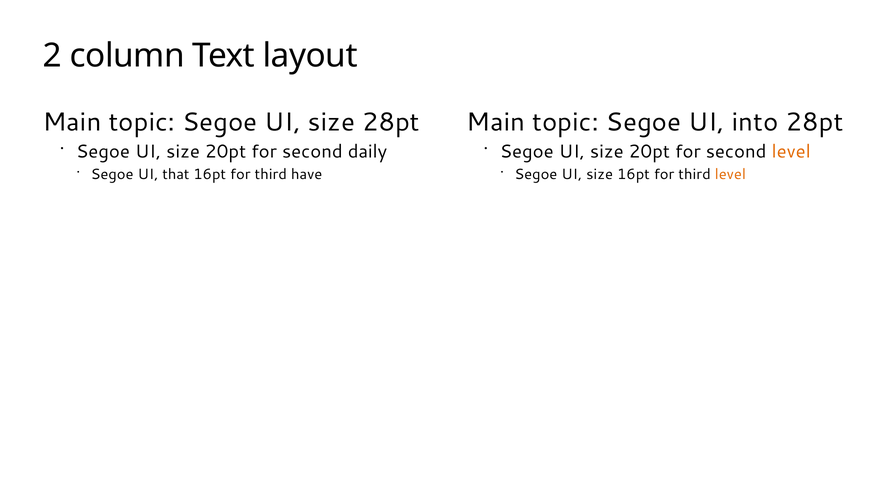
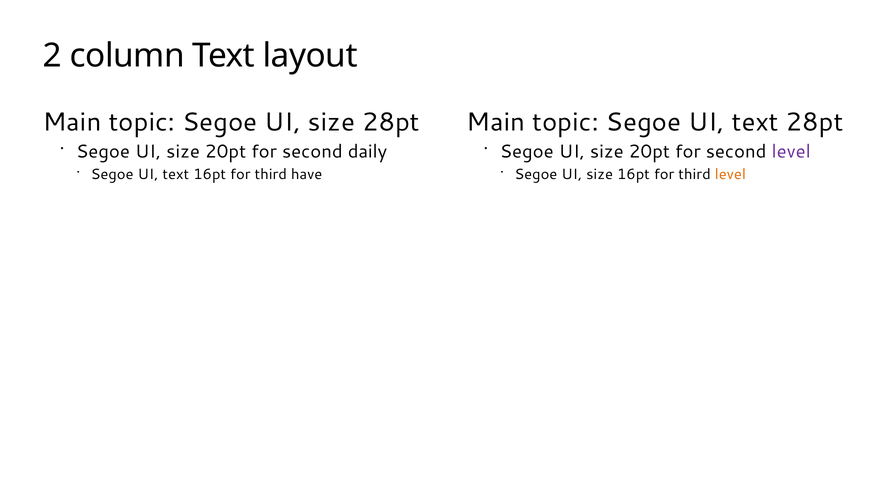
topic Segoe UI into: into -> text (755, 122)
level colour: orange -> purple (791, 152)
that: that -> text (176, 175)
